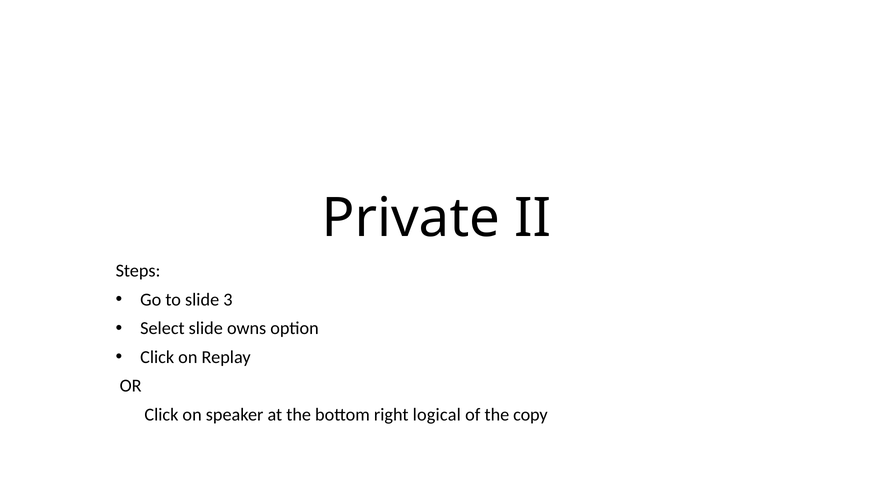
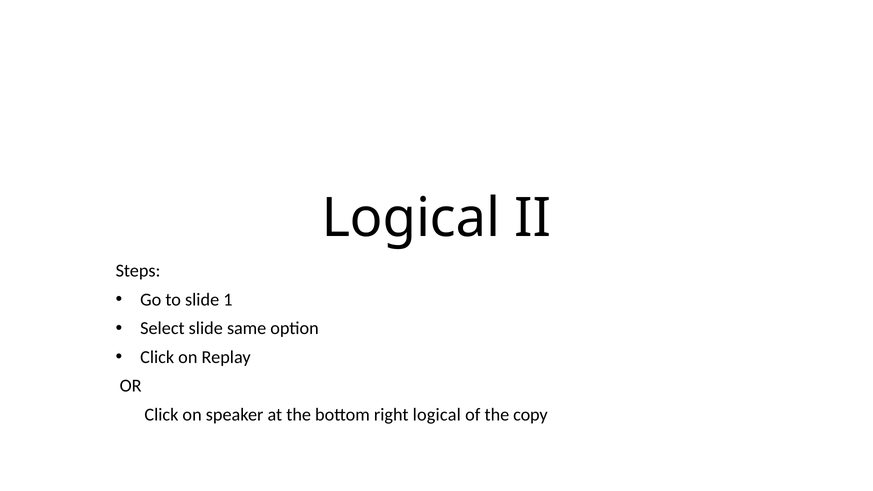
Private: Private -> Logical (411, 218)
3: 3 -> 1 (228, 300)
owns: owns -> same (247, 328)
